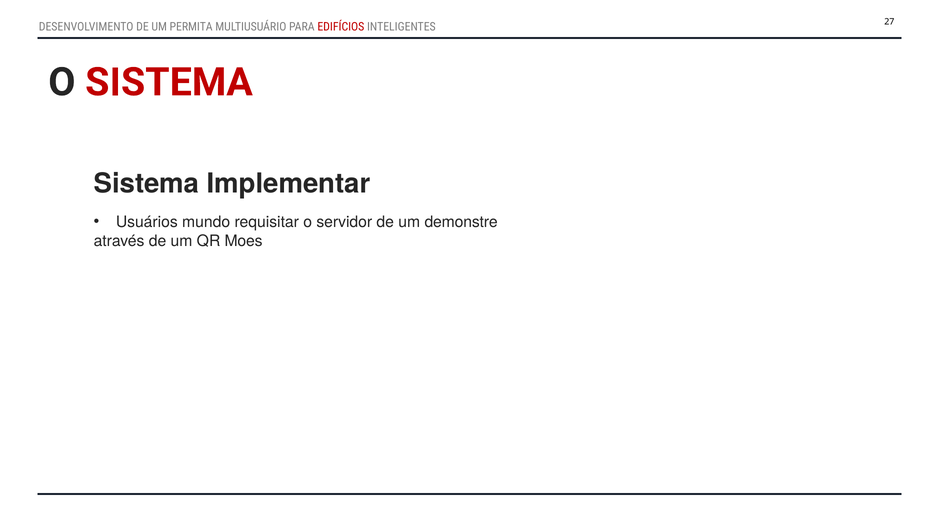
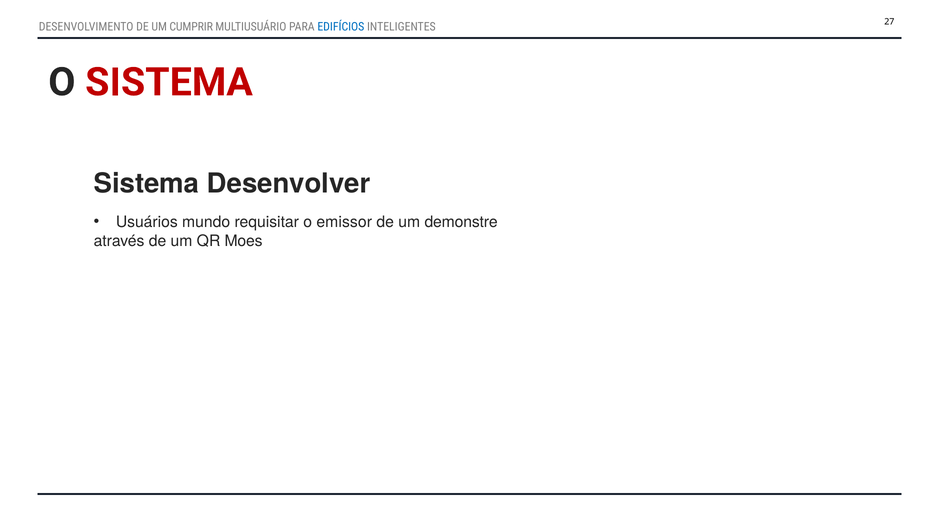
PERMITA: PERMITA -> CUMPRIR (191, 27)
EDIFÍCIOS colour: red -> blue (341, 27)
Implementar: Implementar -> Desenvolver (289, 183)
servidor: servidor -> emissor (344, 222)
